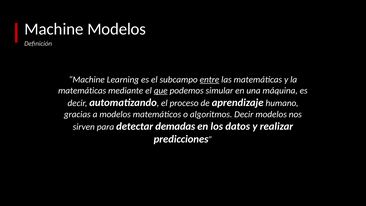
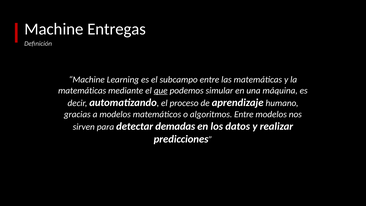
Machine Modelos: Modelos -> Entregas (117, 29)
entre underline: present -> none (209, 79)
algoritmos Decir: Decir -> Entre (244, 114)
